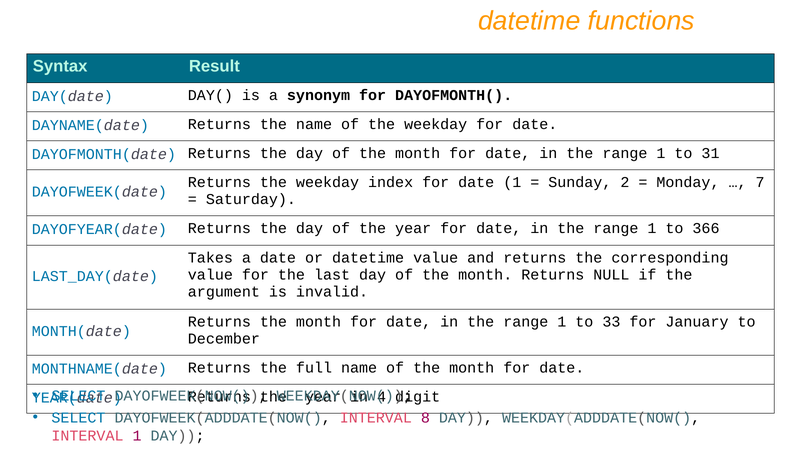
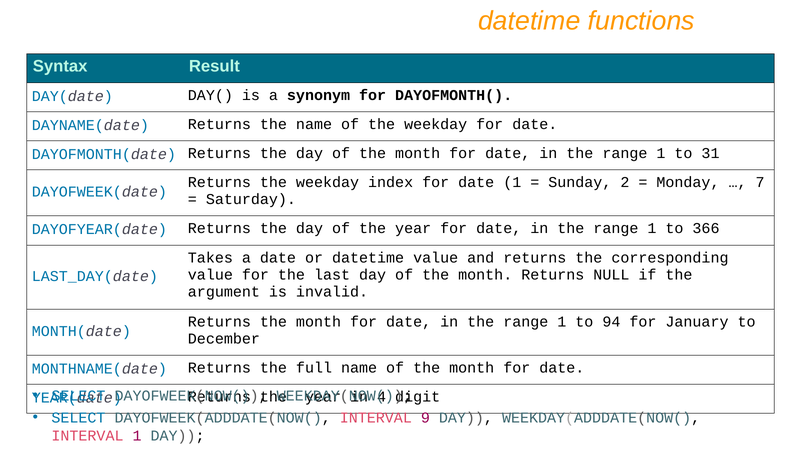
33: 33 -> 94 (611, 321)
8: 8 -> 9 (425, 417)
